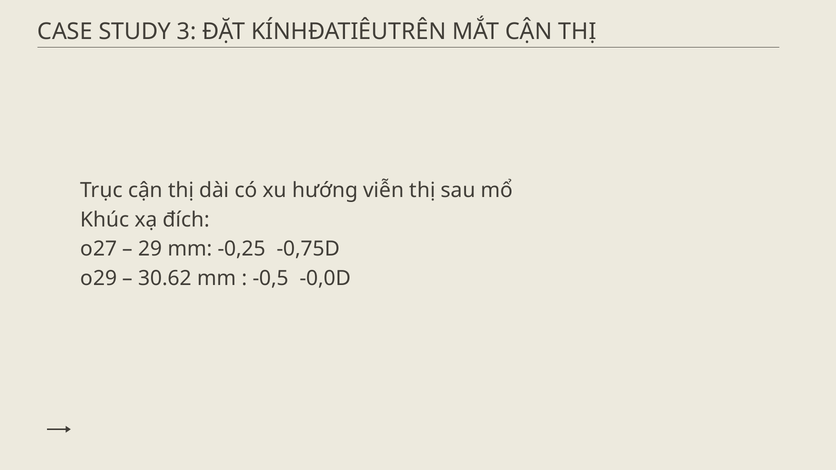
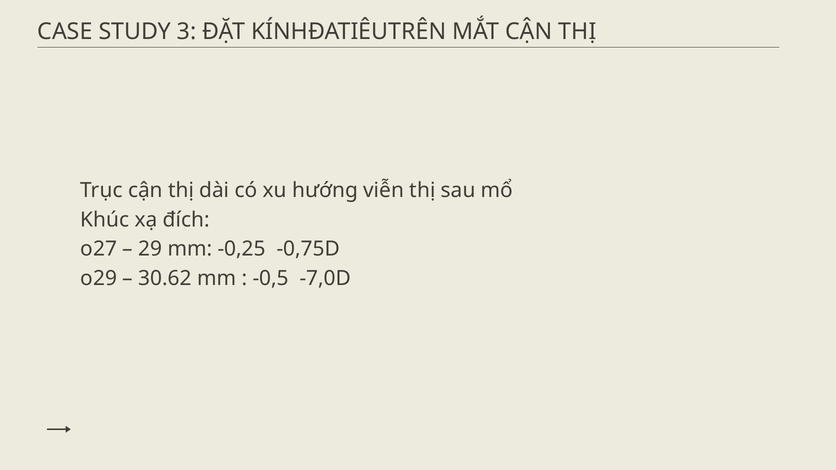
-0,0D: -0,0D -> -7,0D (325, 278)
